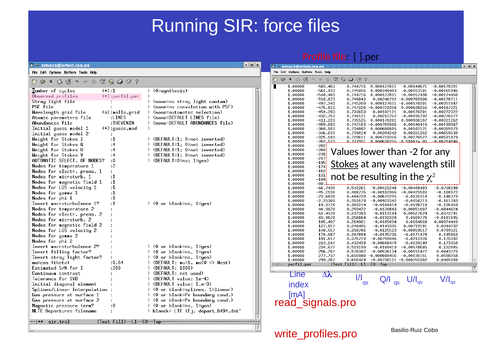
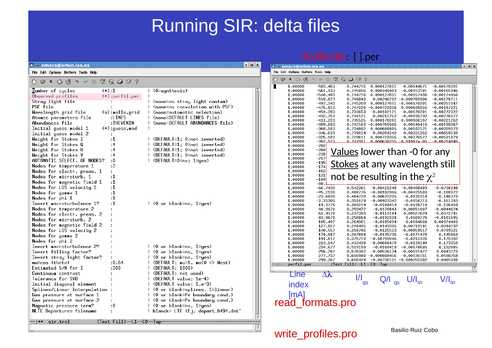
force: force -> delta (283, 26)
Values underline: none -> present (345, 151)
-2: -2 -> -0 (414, 151)
read_signals.pro: read_signals.pro -> read_formats.pro (315, 302)
